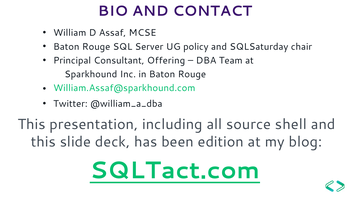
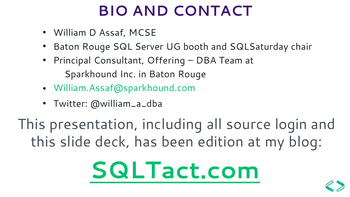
policy: policy -> booth (196, 47)
shell: shell -> login (291, 124)
